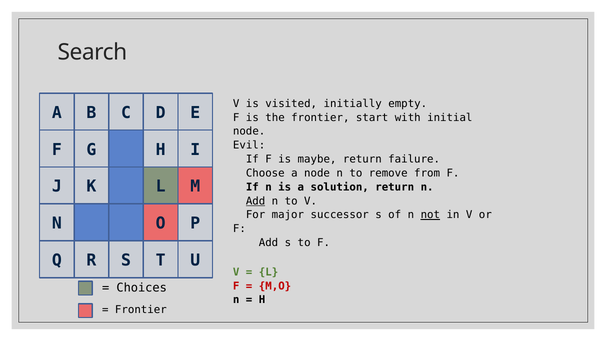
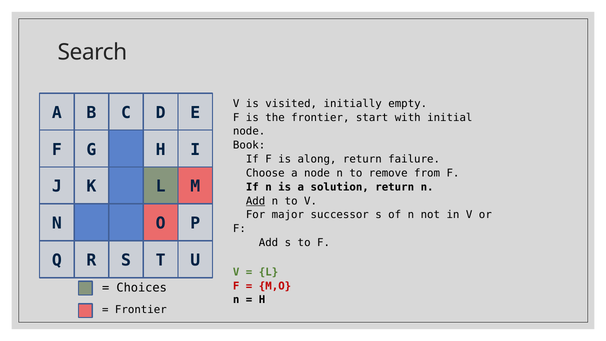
Evil: Evil -> Book (249, 145)
maybe: maybe -> along (317, 159)
not underline: present -> none (430, 215)
